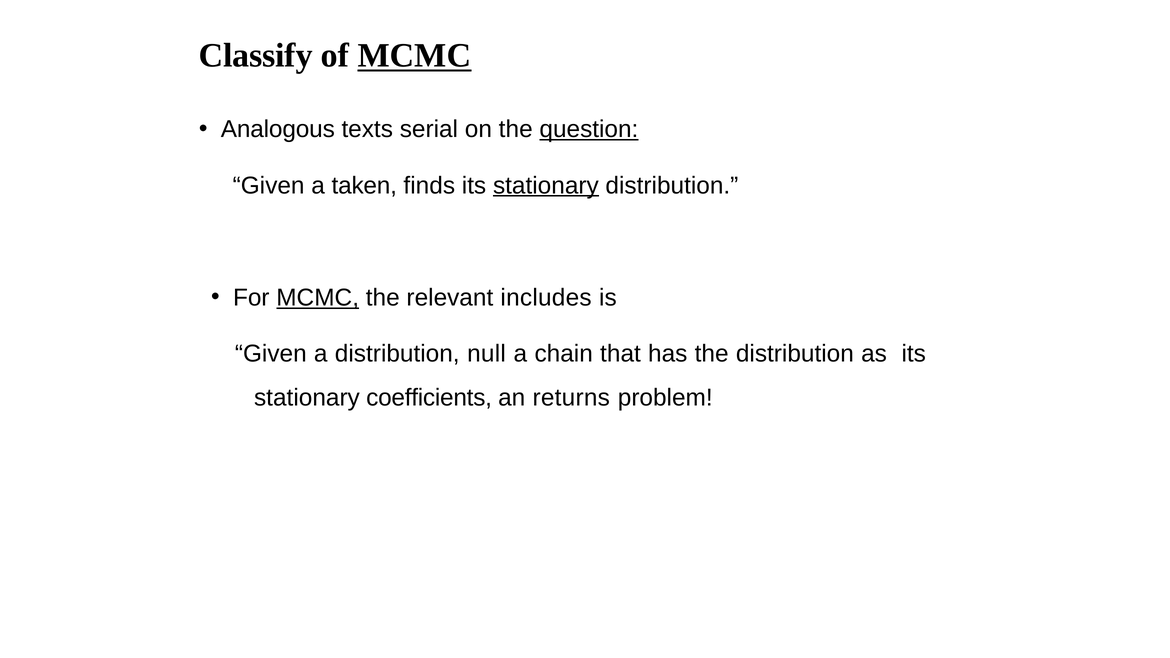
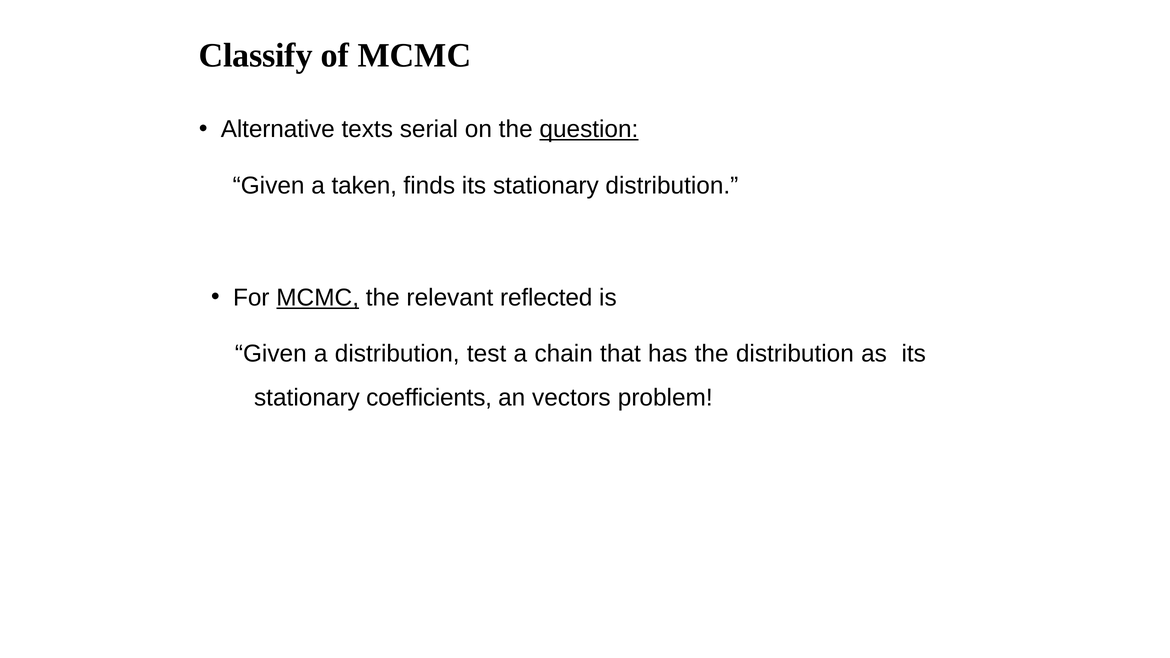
MCMC underline: present -> none (415, 56)
Analogous: Analogous -> Alternative (278, 129)
stationary underline: present -> none (546, 186)
includes: includes -> reflected (546, 298)
null: null -> test (487, 354)
returns: returns -> vectors (571, 398)
